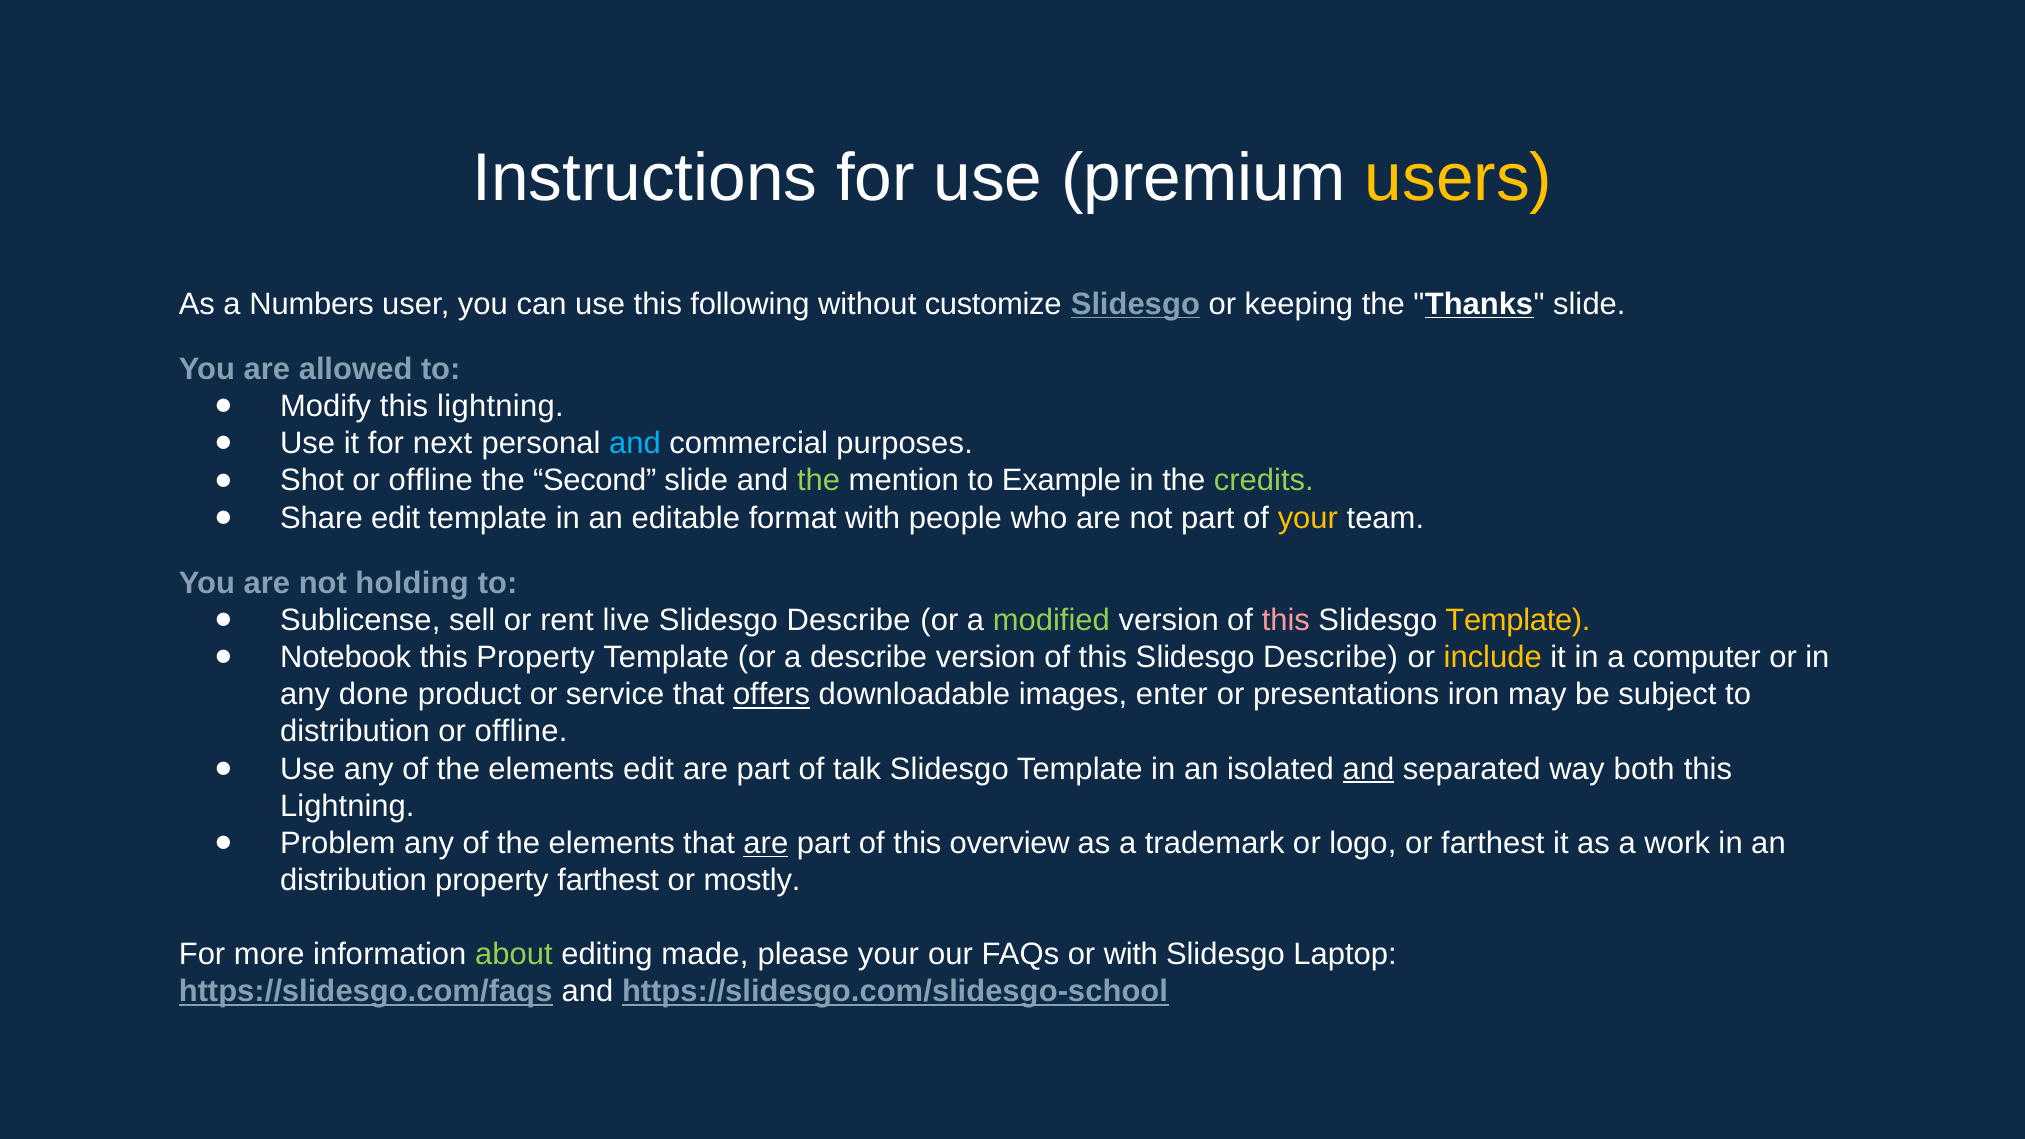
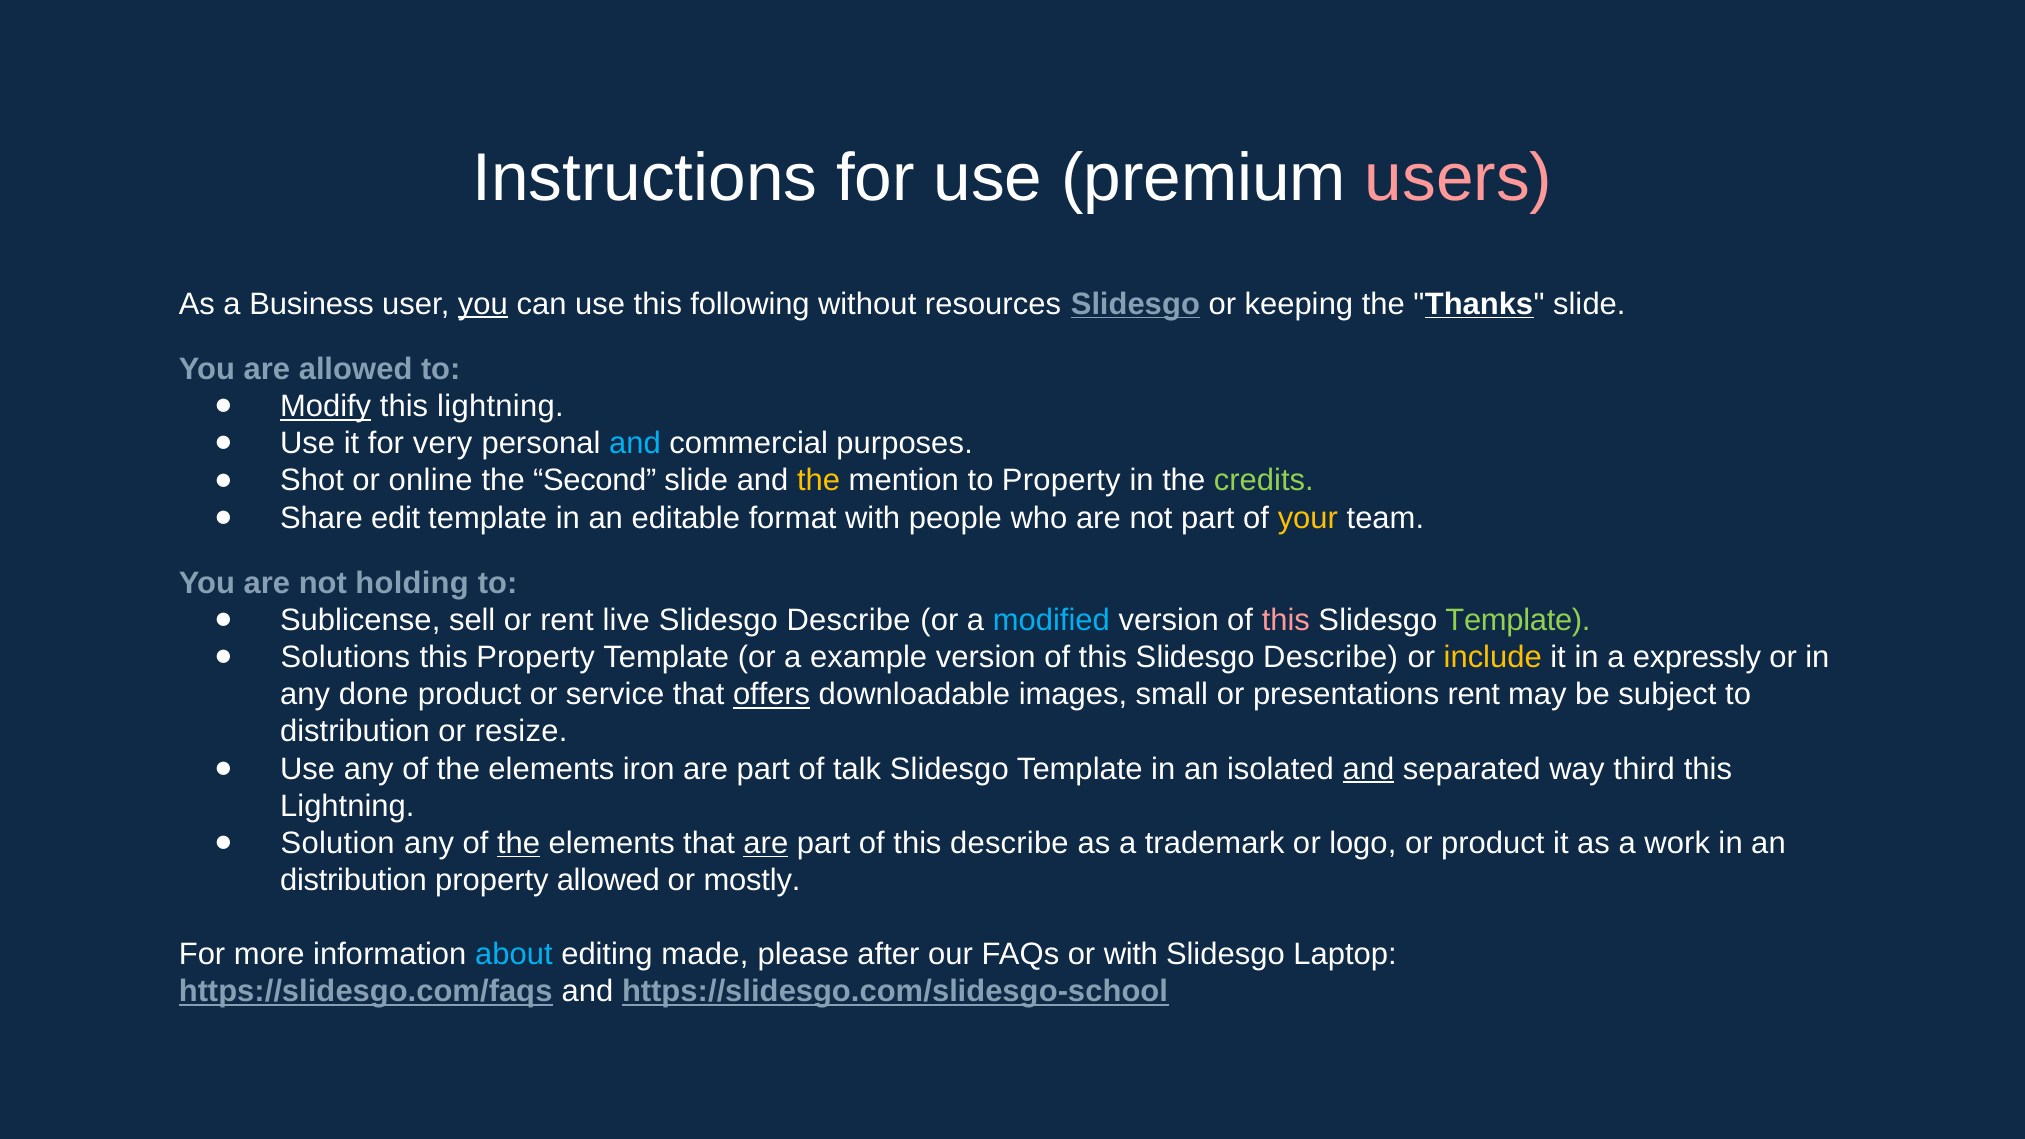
users colour: yellow -> pink (1459, 179)
Numbers: Numbers -> Business (312, 304)
you underline: none -> present (483, 304)
customize: customize -> resources (993, 304)
Modify underline: none -> present (326, 406)
next: next -> very (443, 444)
offline: offline -> online (431, 481)
the colour: light green -> yellow (819, 481)
to Example: Example -> Property (1061, 481)
modified colour: light green -> light blue (1051, 620)
Template colour: yellow -> light green (1518, 620)
Notebook: Notebook -> Solutions (345, 657)
a describe: describe -> example (869, 657)
computer: computer -> expressly (1697, 657)
enter: enter -> small (1172, 695)
presentations iron: iron -> rent (1474, 695)
distribution or offline: offline -> resize (521, 732)
elements edit: edit -> iron (649, 769)
both: both -> third (1644, 769)
Problem: Problem -> Solution (338, 843)
the underline: none -> present (519, 843)
this overview: overview -> describe (1009, 843)
or farthest: farthest -> product (1493, 843)
property farthest: farthest -> allowed (608, 880)
about colour: light green -> light blue (514, 955)
please your: your -> after (888, 955)
